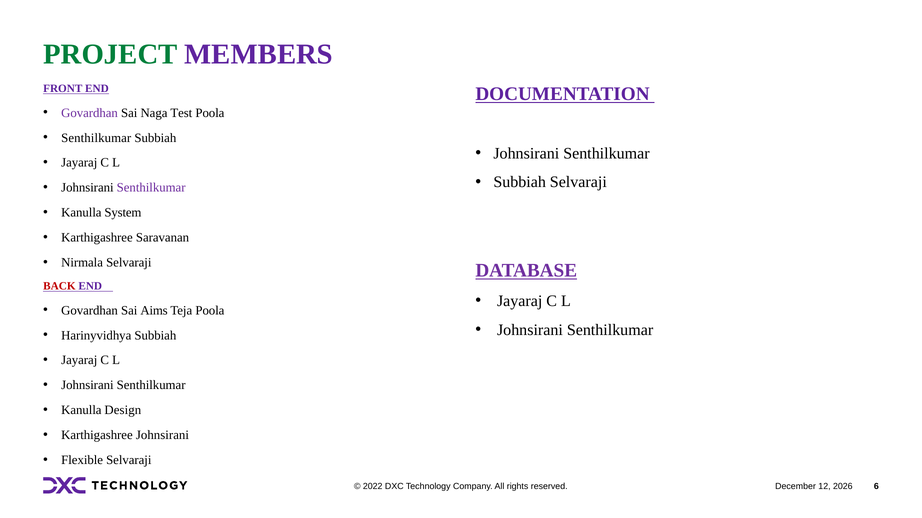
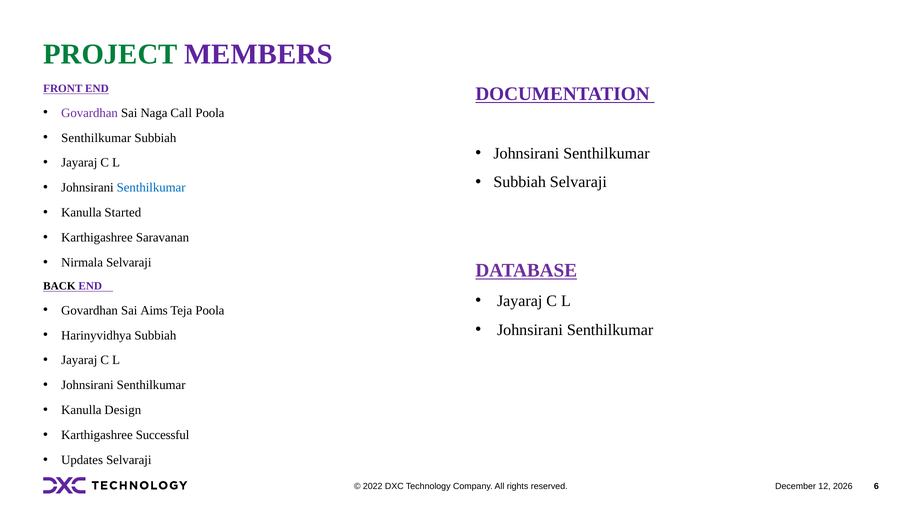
Test: Test -> Call (181, 113)
Senthilkumar colour: purple -> blue (151, 188)
System: System -> Started (123, 213)
BACK colour: red -> black (59, 287)
Karthigashree Johnsirani: Johnsirani -> Successful (163, 436)
Flexible: Flexible -> Updates (82, 460)
